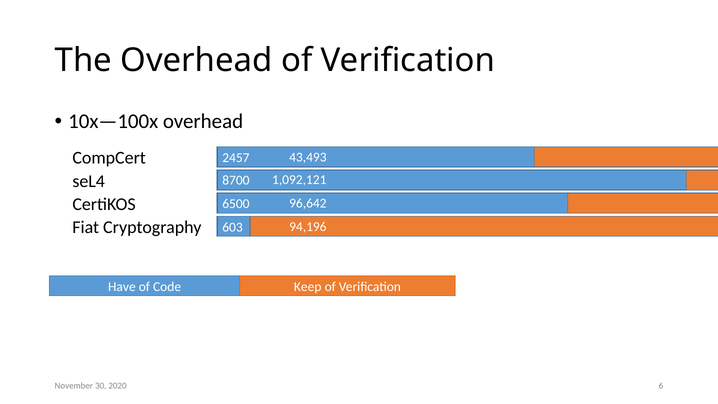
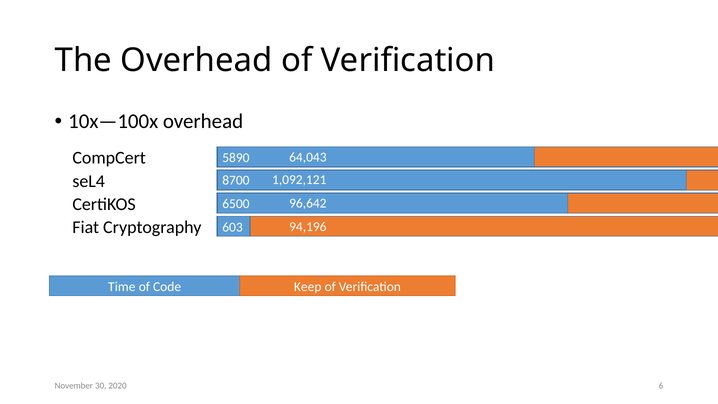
43,493: 43,493 -> 64,043 (308, 157)
2457: 2457 -> 5890 (236, 158)
Have: Have -> Time (122, 287)
